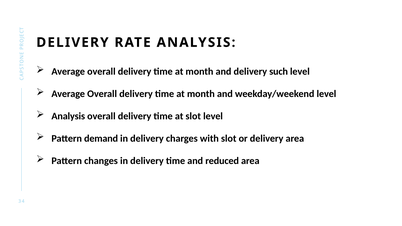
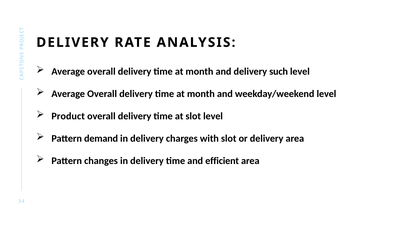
Analysis: Analysis -> Product (68, 116)
reduced: reduced -> efficient (222, 161)
